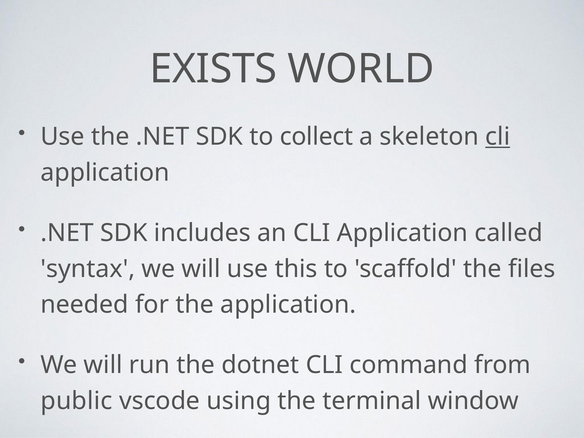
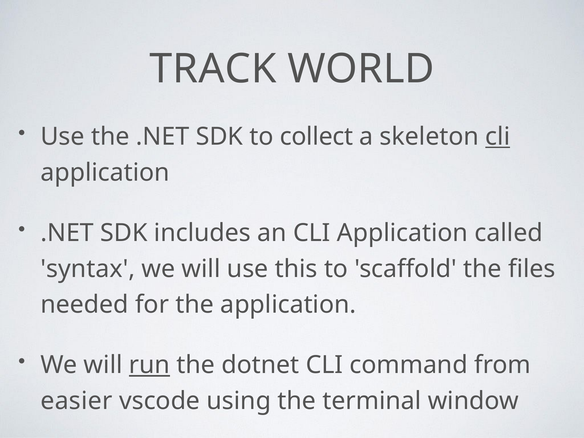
EXISTS: EXISTS -> TRACK (213, 69)
run underline: none -> present (150, 365)
public: public -> easier (76, 401)
